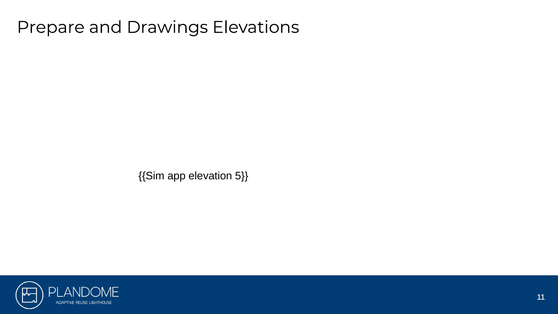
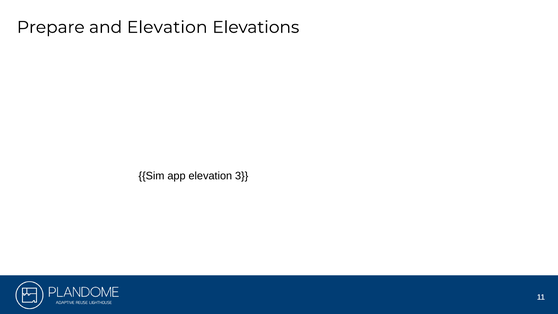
and Drawings: Drawings -> Elevation (167, 27)
5: 5 -> 3 (242, 176)
